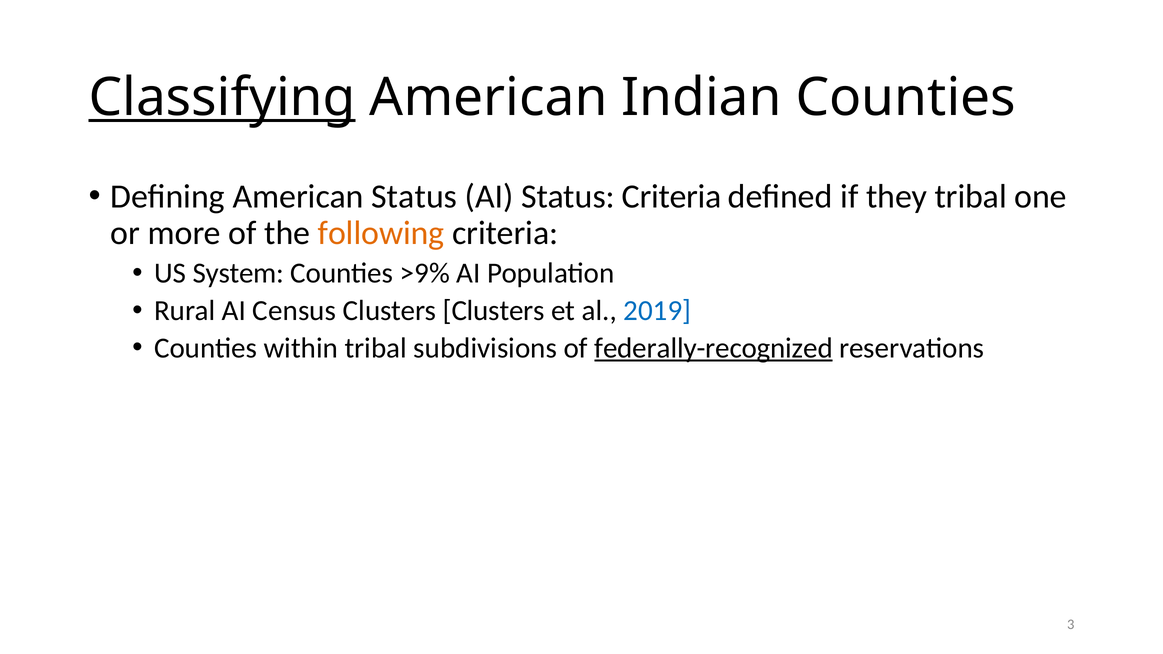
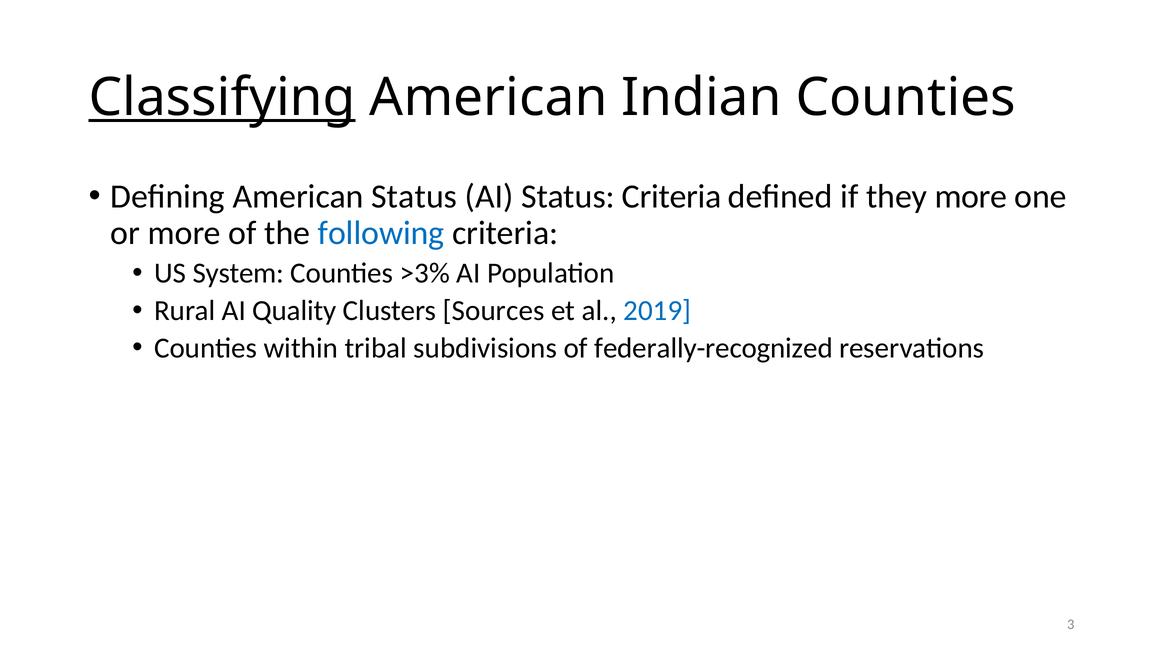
they tribal: tribal -> more (971, 197)
following colour: orange -> blue (381, 233)
>9%: >9% -> >3% (425, 273)
Census: Census -> Quality (294, 311)
Clusters Clusters: Clusters -> Sources (494, 311)
federally-recognized underline: present -> none (714, 348)
